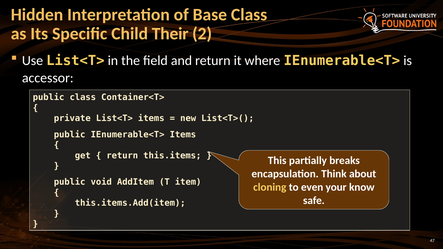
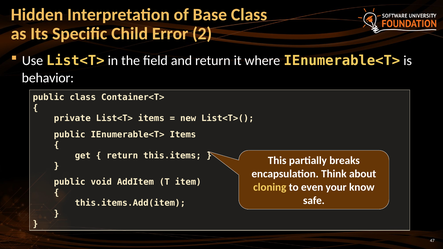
Their: Their -> Error (170, 34)
accessor: accessor -> behavior (48, 78)
